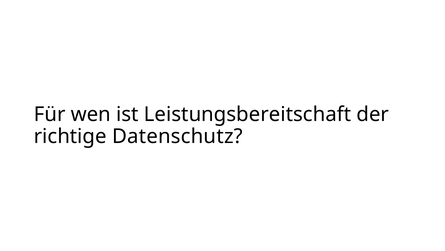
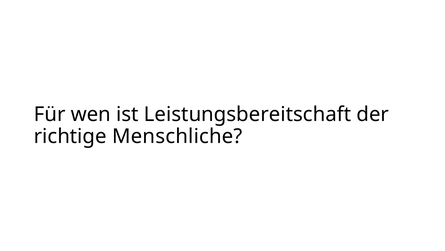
Datenschutz: Datenschutz -> Menschliche (177, 136)
